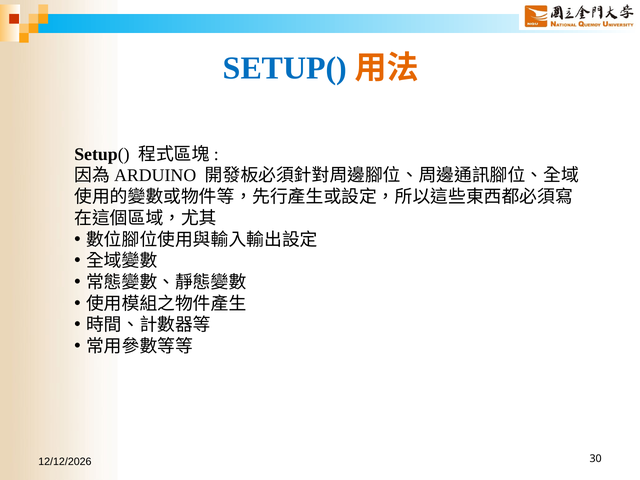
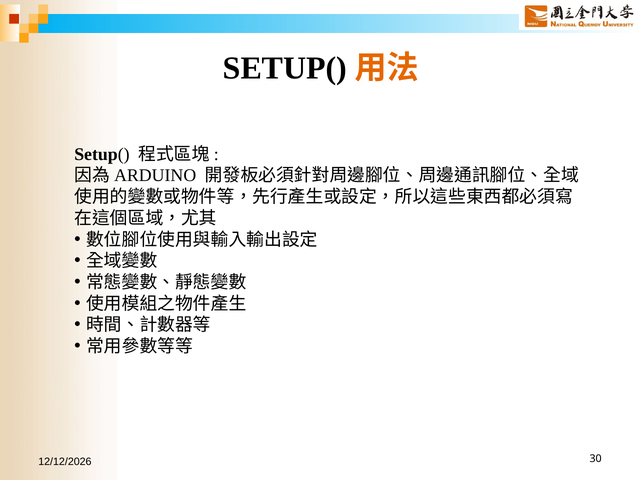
SETUP( colour: blue -> black (285, 68)
